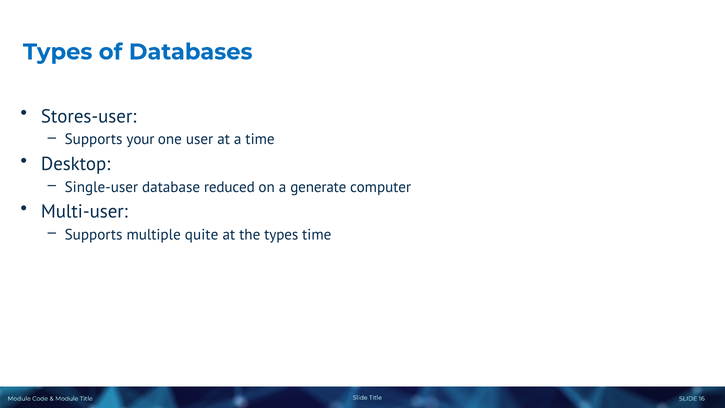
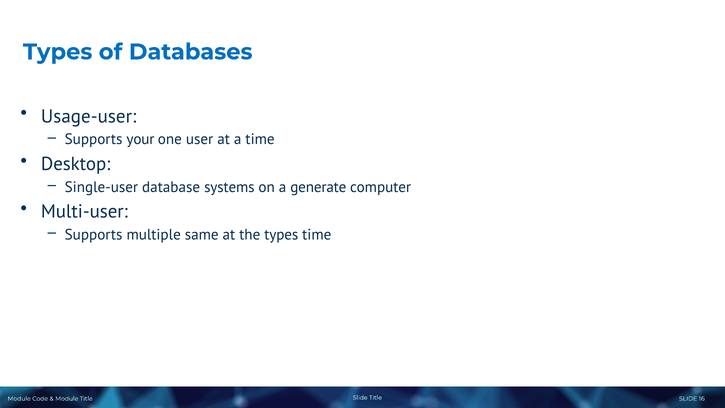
Stores-user: Stores-user -> Usage-user (89, 116)
reduced: reduced -> systems (229, 187)
quite: quite -> same (202, 235)
